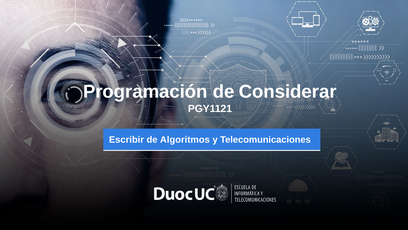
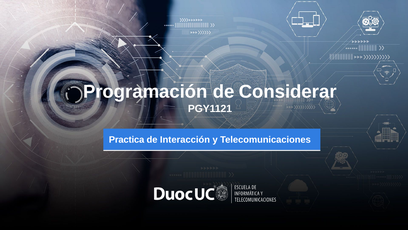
Escribir: Escribir -> Practica (127, 140)
Algoritmos: Algoritmos -> Interacción (185, 140)
